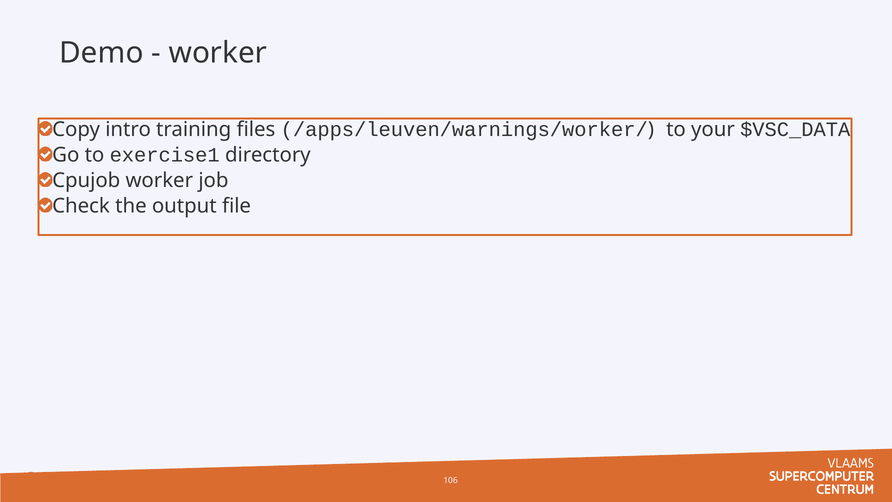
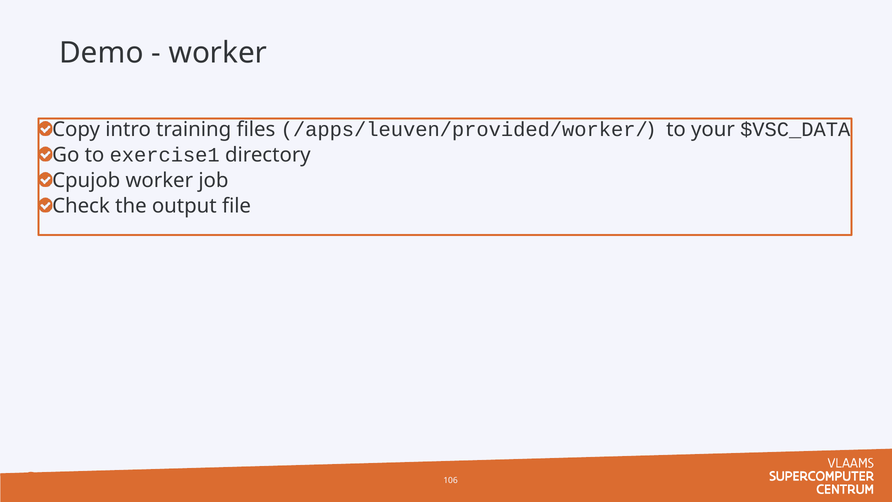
/apps/leuven/warnings/worker/: /apps/leuven/warnings/worker/ -> /apps/leuven/provided/worker/ (464, 129)
